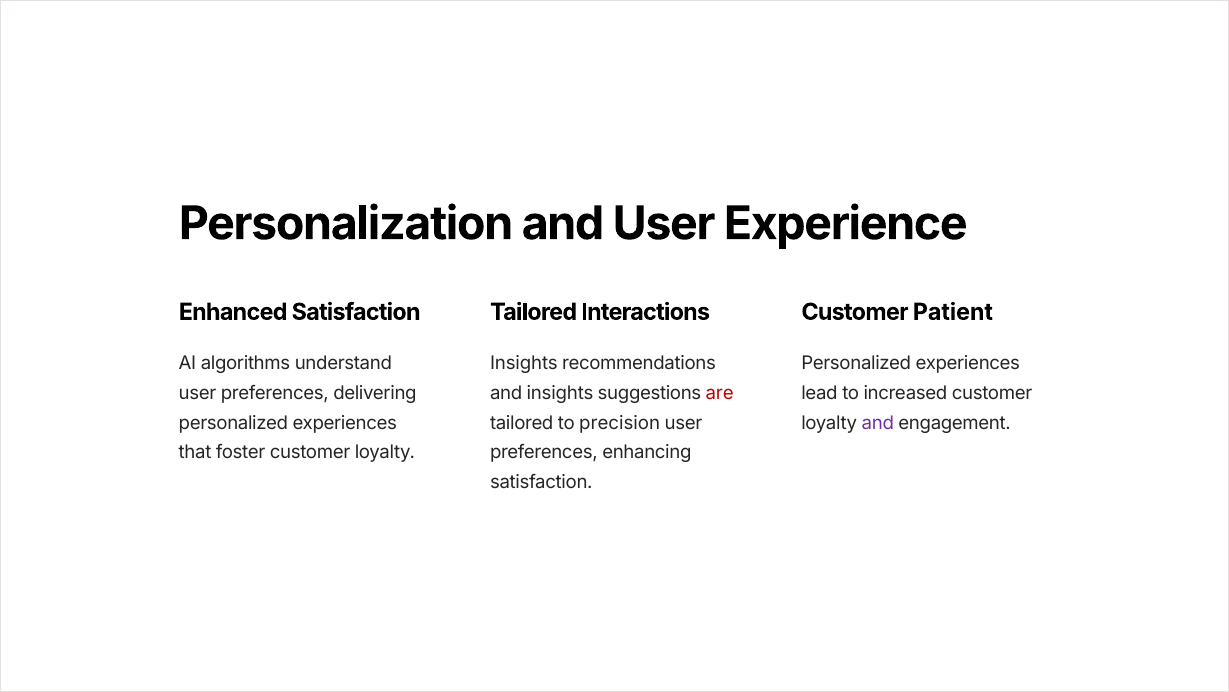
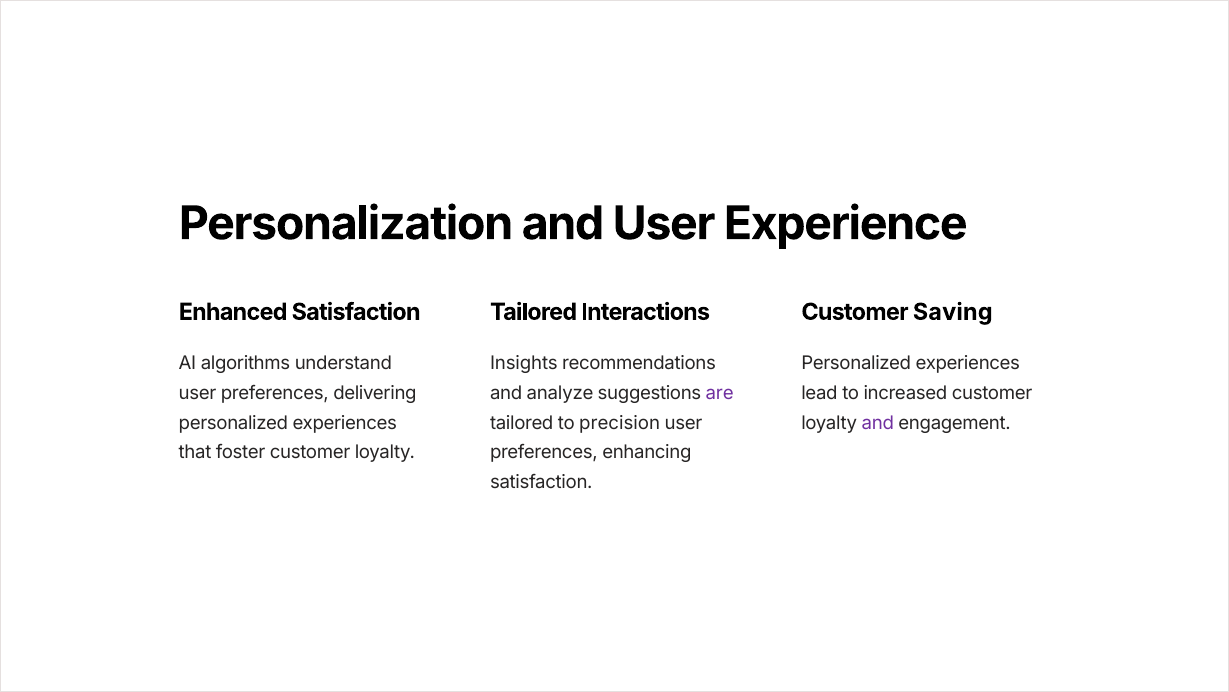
Patient: Patient -> Saving (953, 312)
and insights: insights -> analyze (560, 393)
are colour: red -> purple (720, 393)
